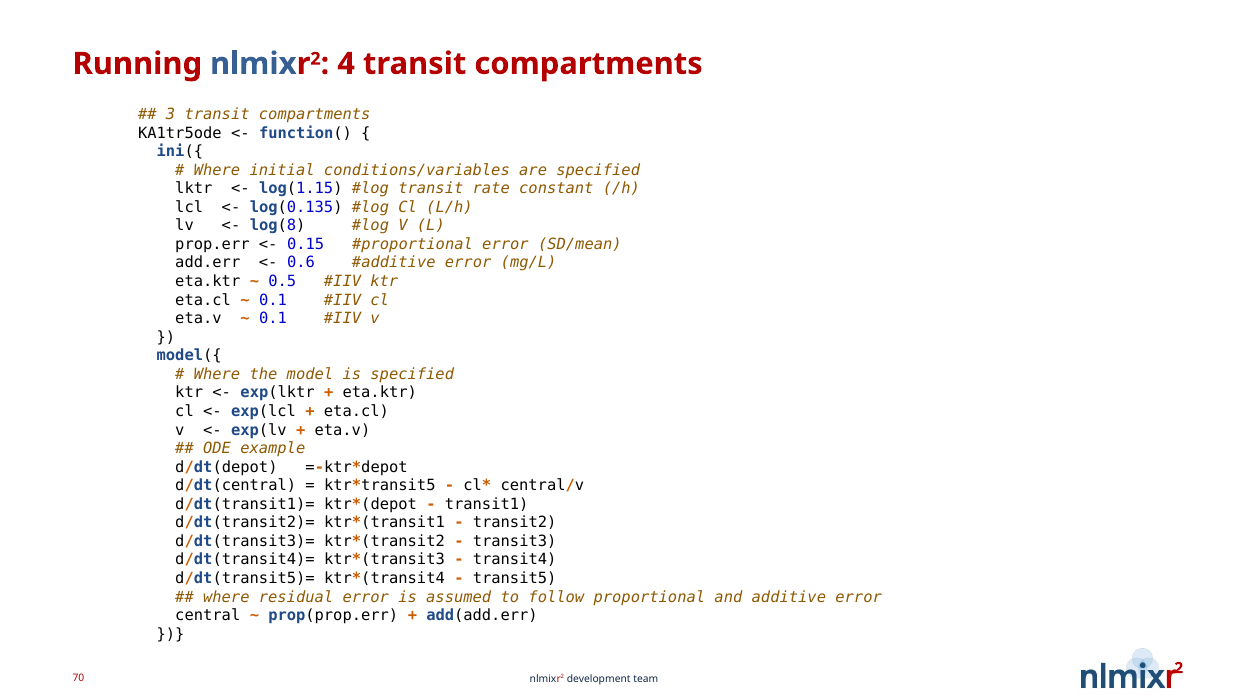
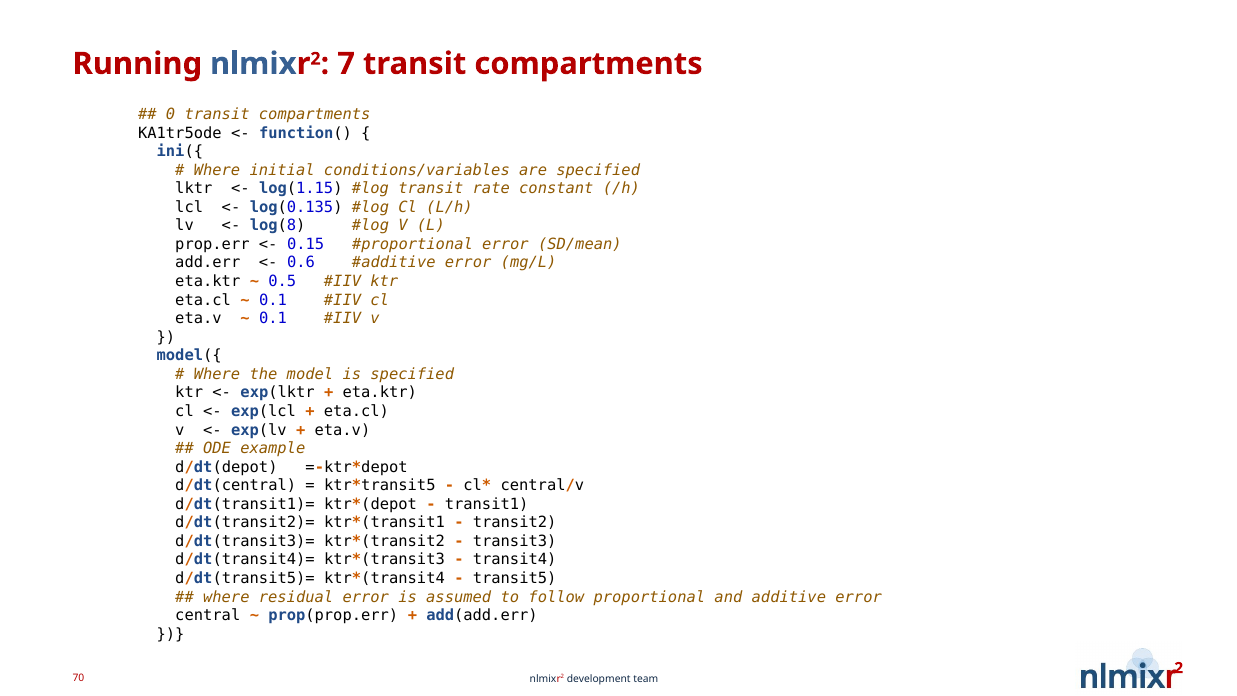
4: 4 -> 7 (346, 64)
3: 3 -> 0 (171, 114)
